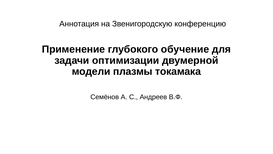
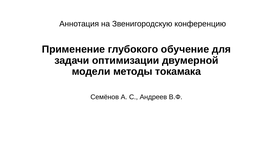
плазмы: плазмы -> методы (133, 71)
